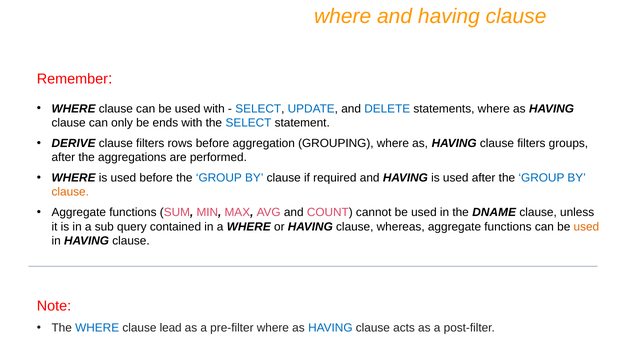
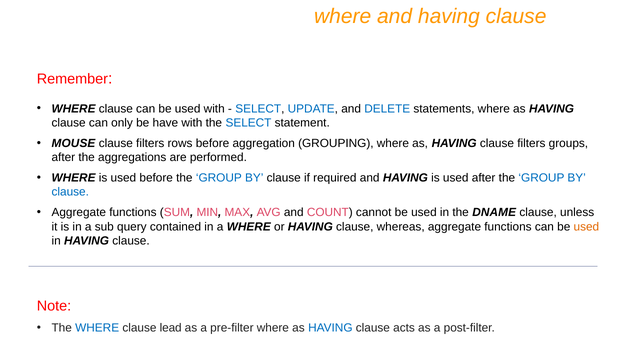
ends: ends -> have (165, 123)
DERIVE: DERIVE -> MOUSE (73, 143)
clause colour: orange -> blue (70, 192)
